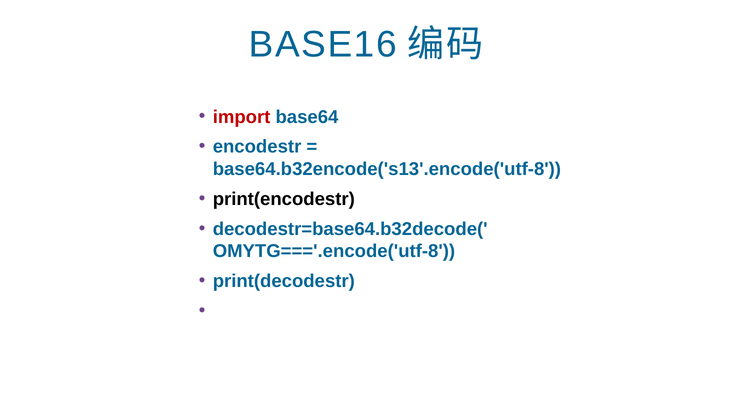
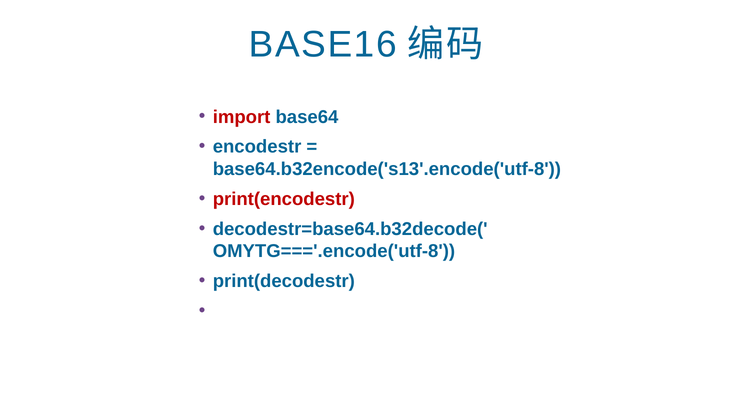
print(encodestr colour: black -> red (284, 199)
